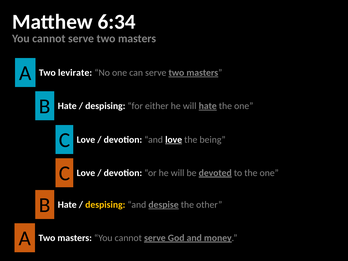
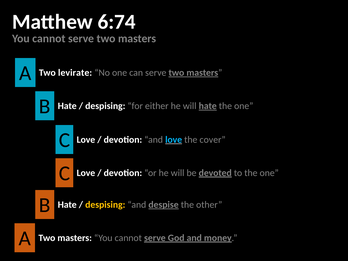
6:34: 6:34 -> 6:74 (117, 22)
love colour: white -> light blue (174, 140)
being: being -> cover (213, 140)
